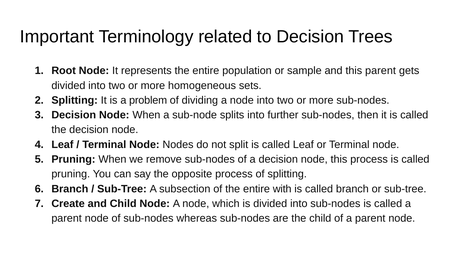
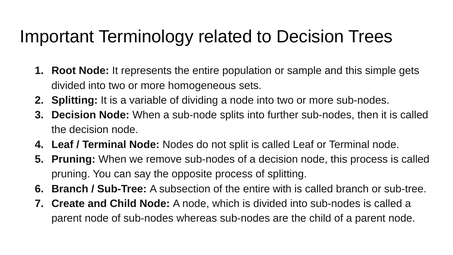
this parent: parent -> simple (381, 71)
problem: problem -> variable (148, 100)
